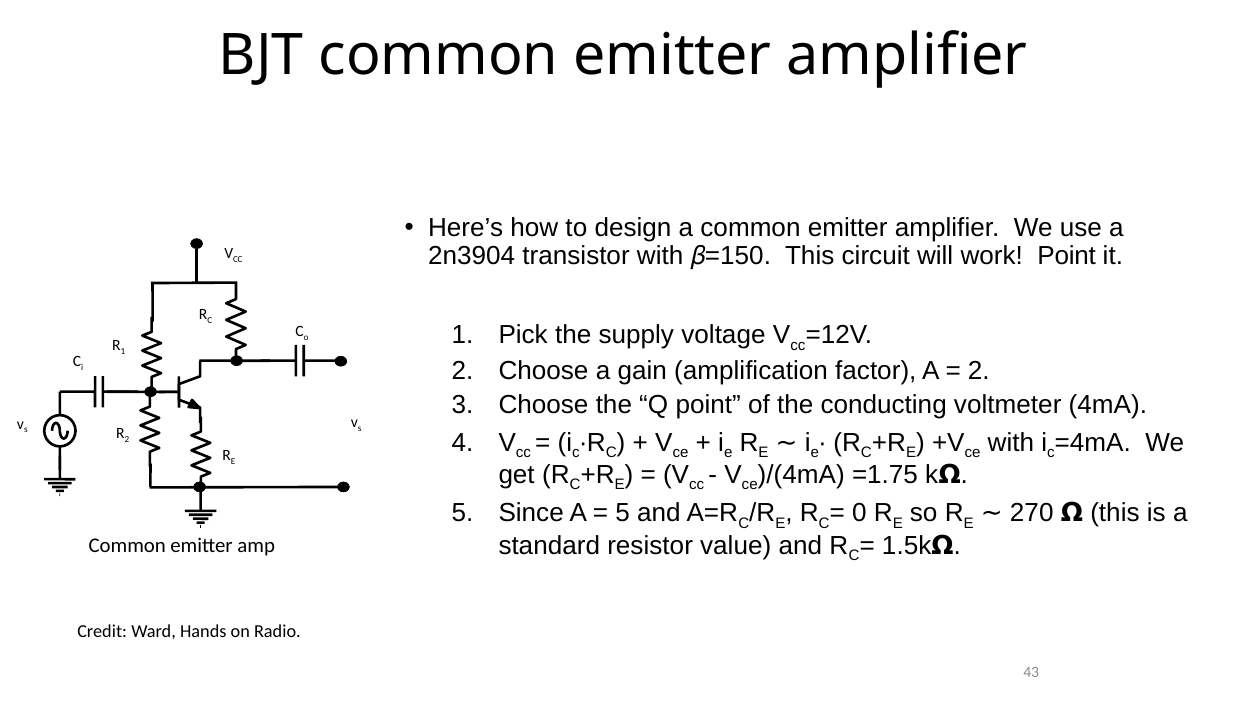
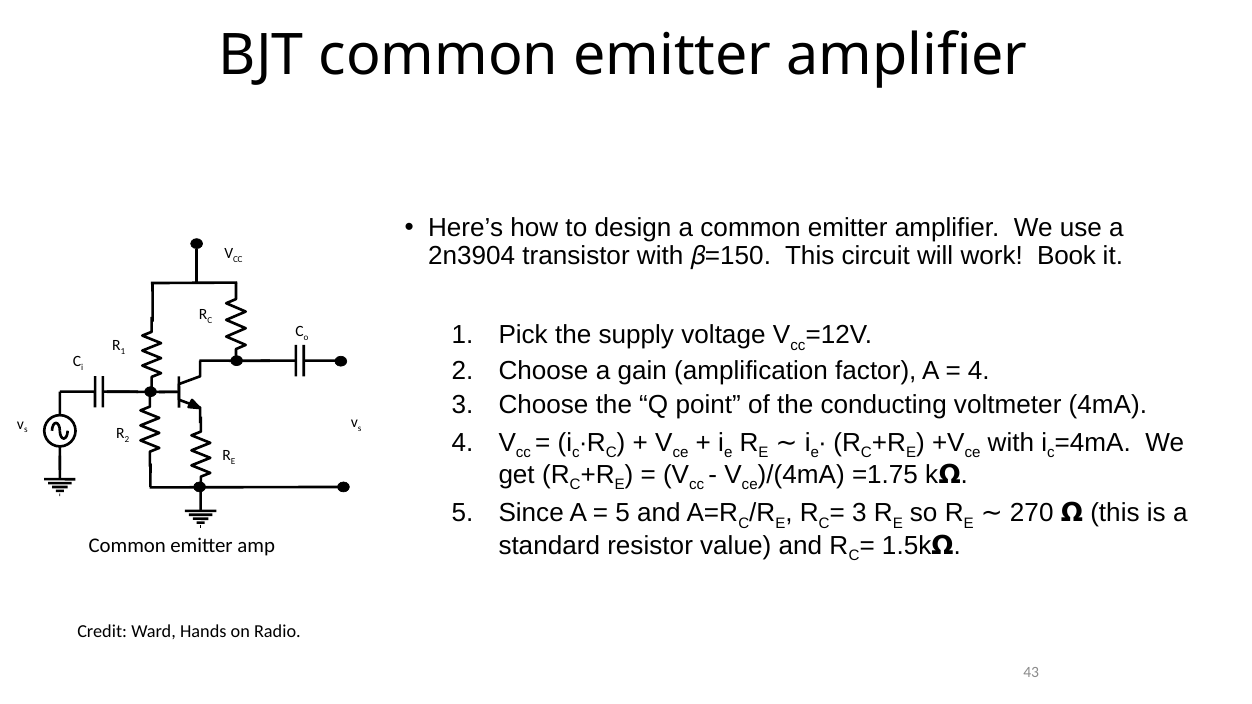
work Point: Point -> Book (1067, 256)
2: 2 -> 4 (979, 371)
0: 0 -> 3 (859, 514)
